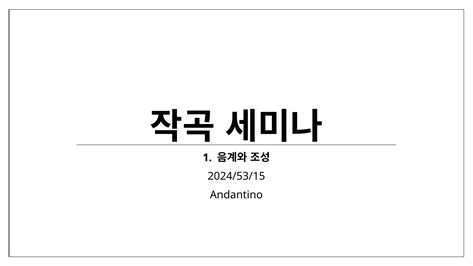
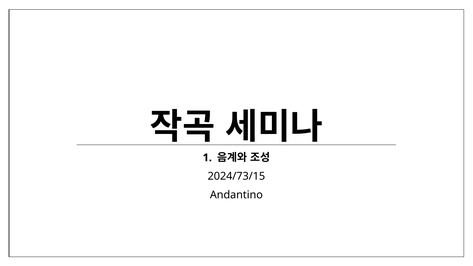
2024/53/15: 2024/53/15 -> 2024/73/15 (236, 176)
